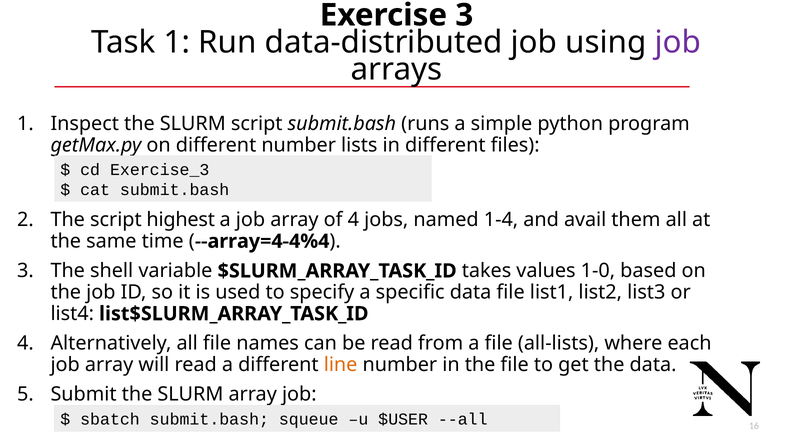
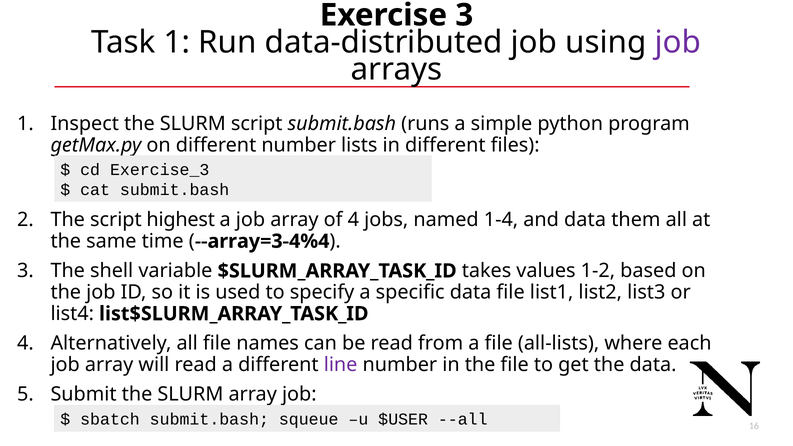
and avail: avail -> data (585, 220)
--array=4-4%4: --array=4-4%4 -> --array=3-4%4 (262, 241)
1-0: 1-0 -> 1-2 (598, 271)
line colour: orange -> purple (341, 365)
